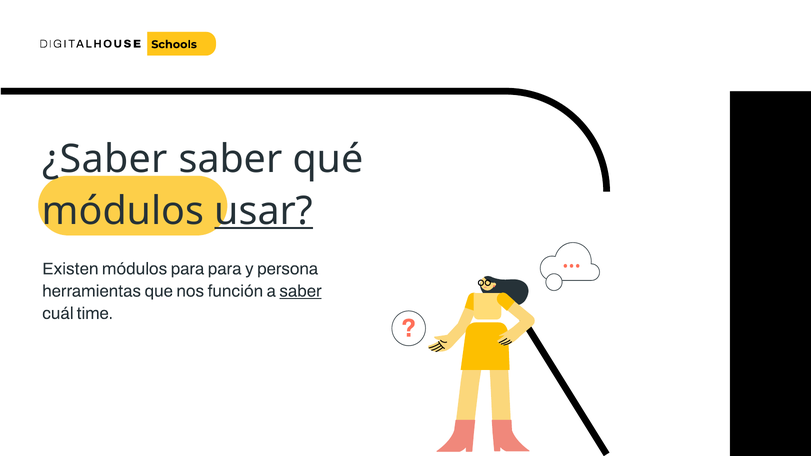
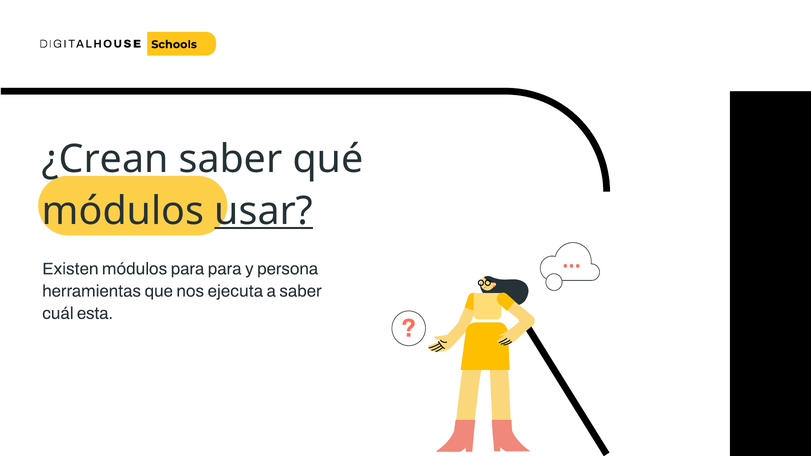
¿Saber: ¿Saber -> ¿Crean (105, 159)
función: función -> ejecuta (235, 291)
saber underline: present -> none (300, 291)
time: time -> esta (95, 313)
